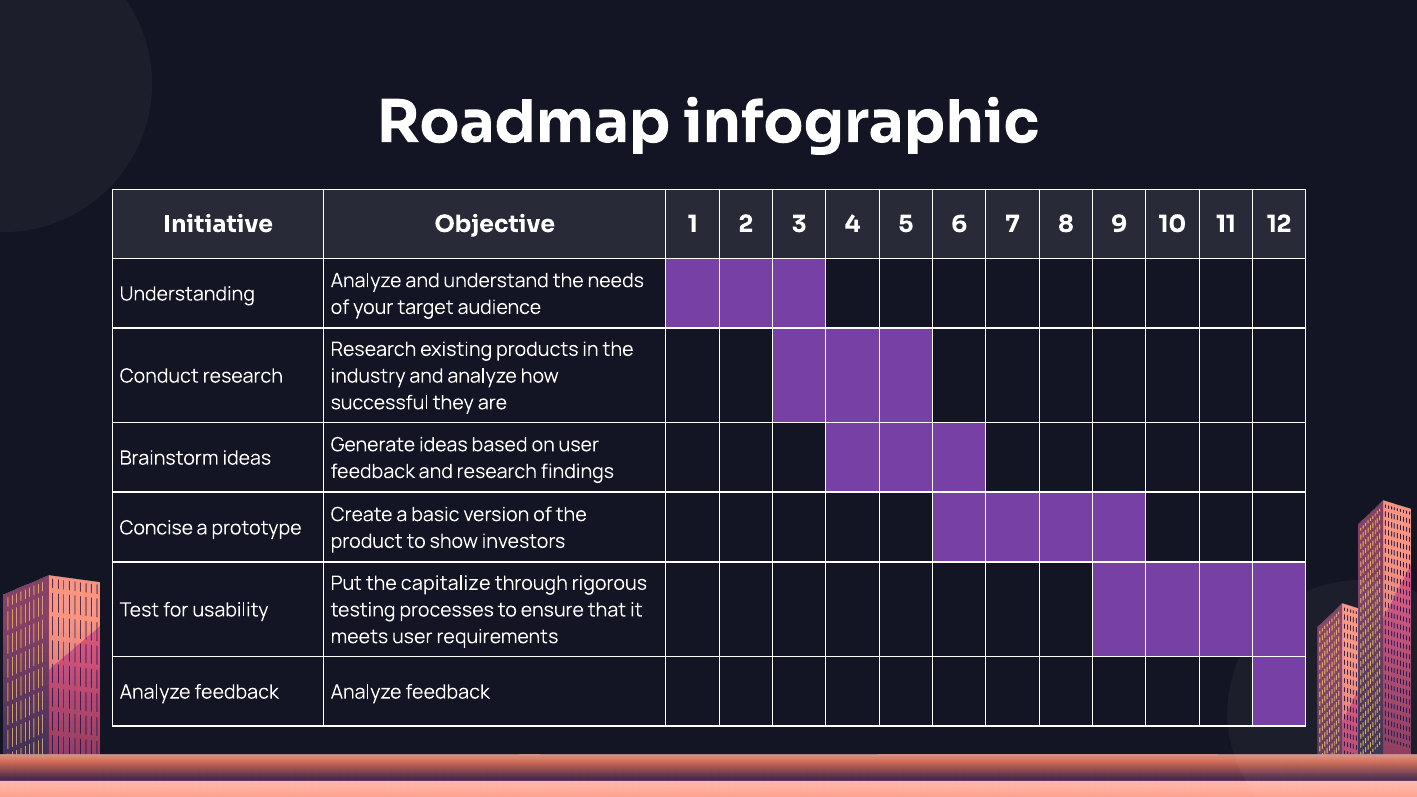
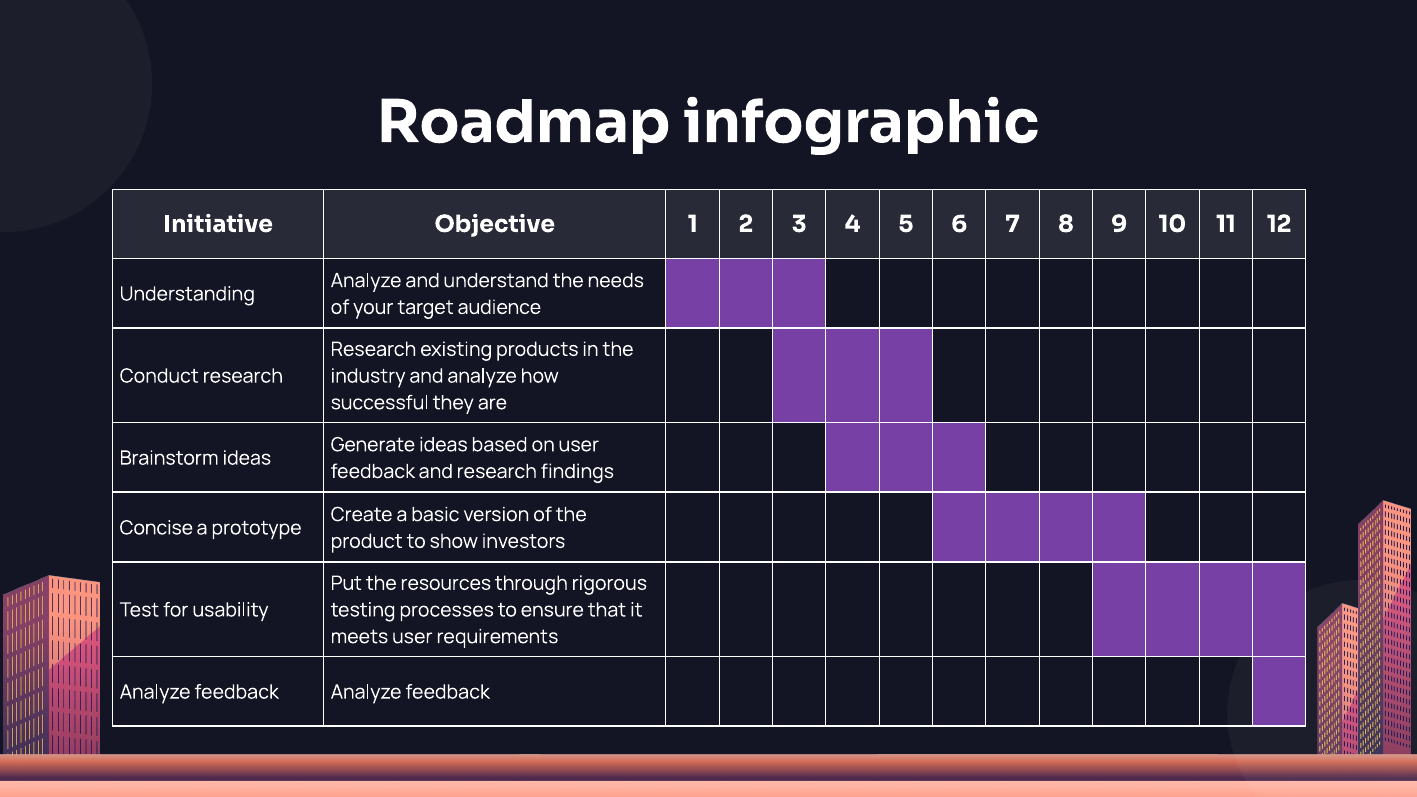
capitalize: capitalize -> resources (446, 583)
